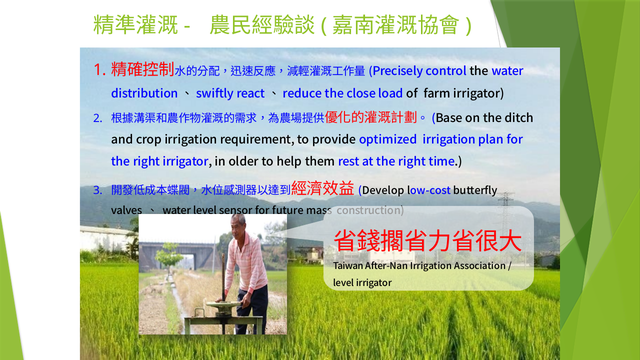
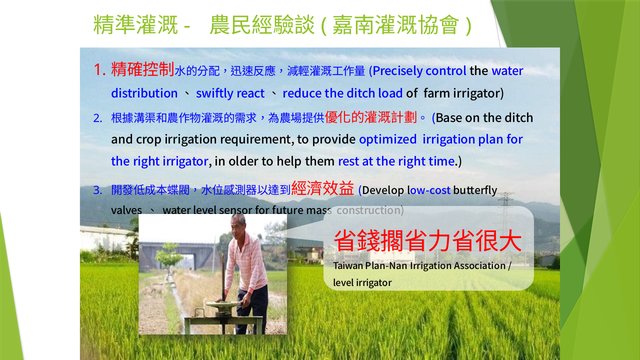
react、reduce the close: close -> ditch (361, 94)
After-Nan: After-Nan -> Plan-Nan (386, 266)
